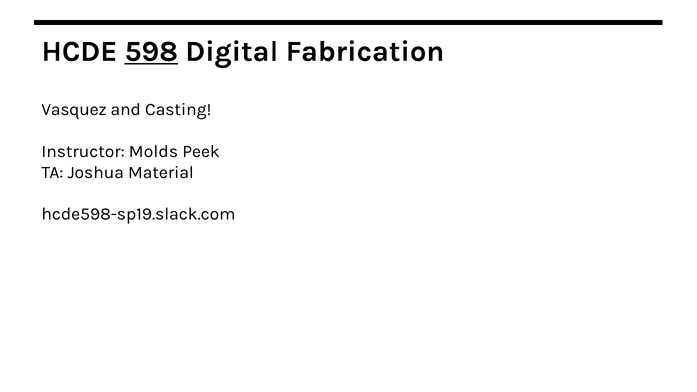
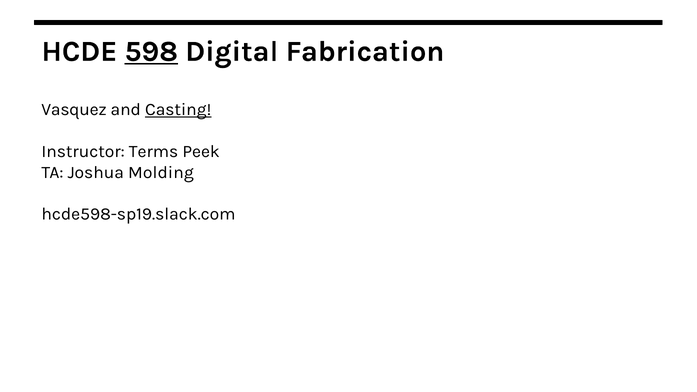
Casting underline: none -> present (178, 110)
Molds: Molds -> Terms (154, 152)
Material: Material -> Molding (161, 172)
